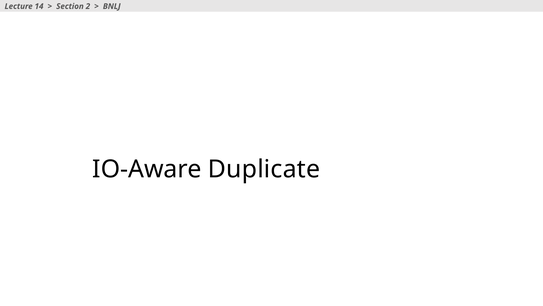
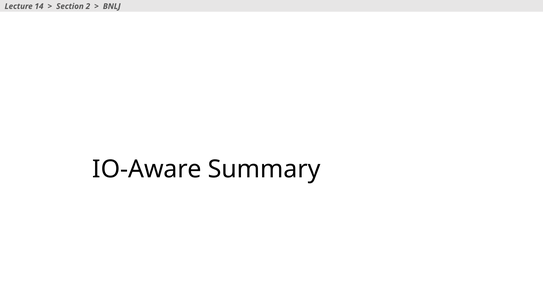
Duplicate: Duplicate -> Summary (264, 169)
